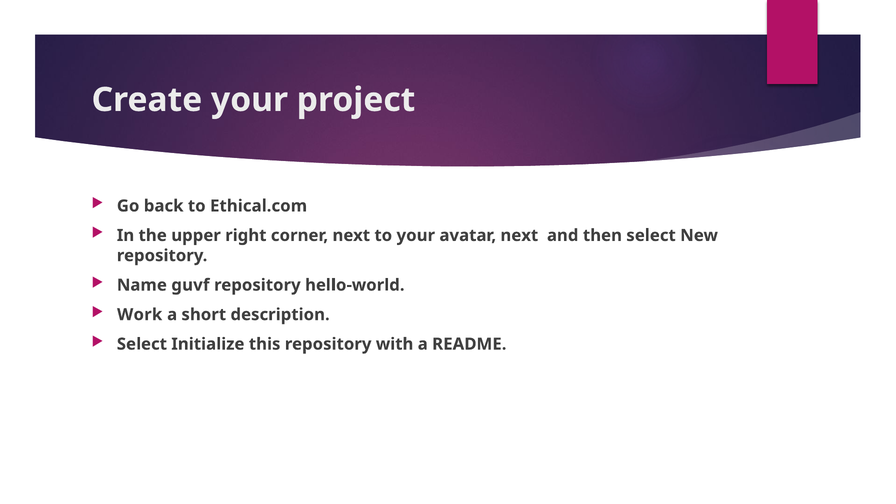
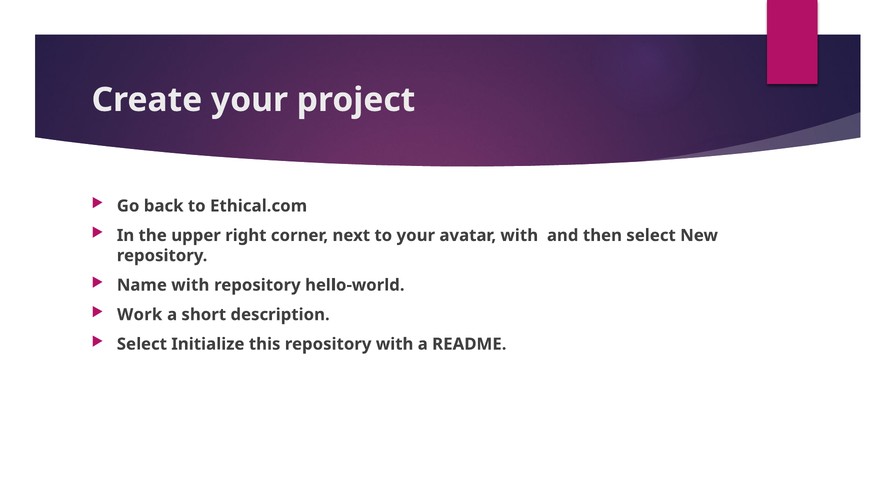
avatar next: next -> with (519, 235)
Name guvf: guvf -> with (190, 285)
